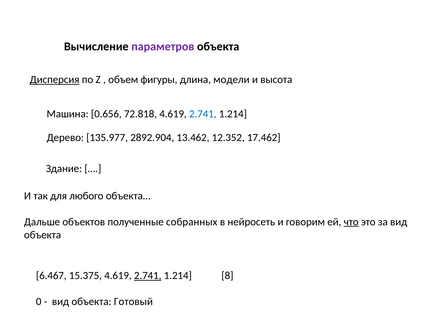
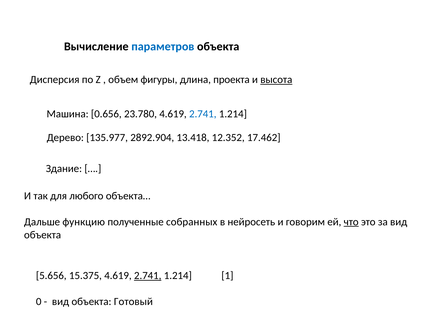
параметров colour: purple -> blue (163, 46)
Дисперсия underline: present -> none (55, 80)
модели: модели -> проекта (232, 80)
высота underline: none -> present (276, 80)
72.818: 72.818 -> 23.780 (141, 114)
13.462: 13.462 -> 13.418 (193, 138)
объектов: объектов -> функцию (84, 222)
6.467: 6.467 -> 5.656 (51, 276)
8: 8 -> 1 (227, 276)
